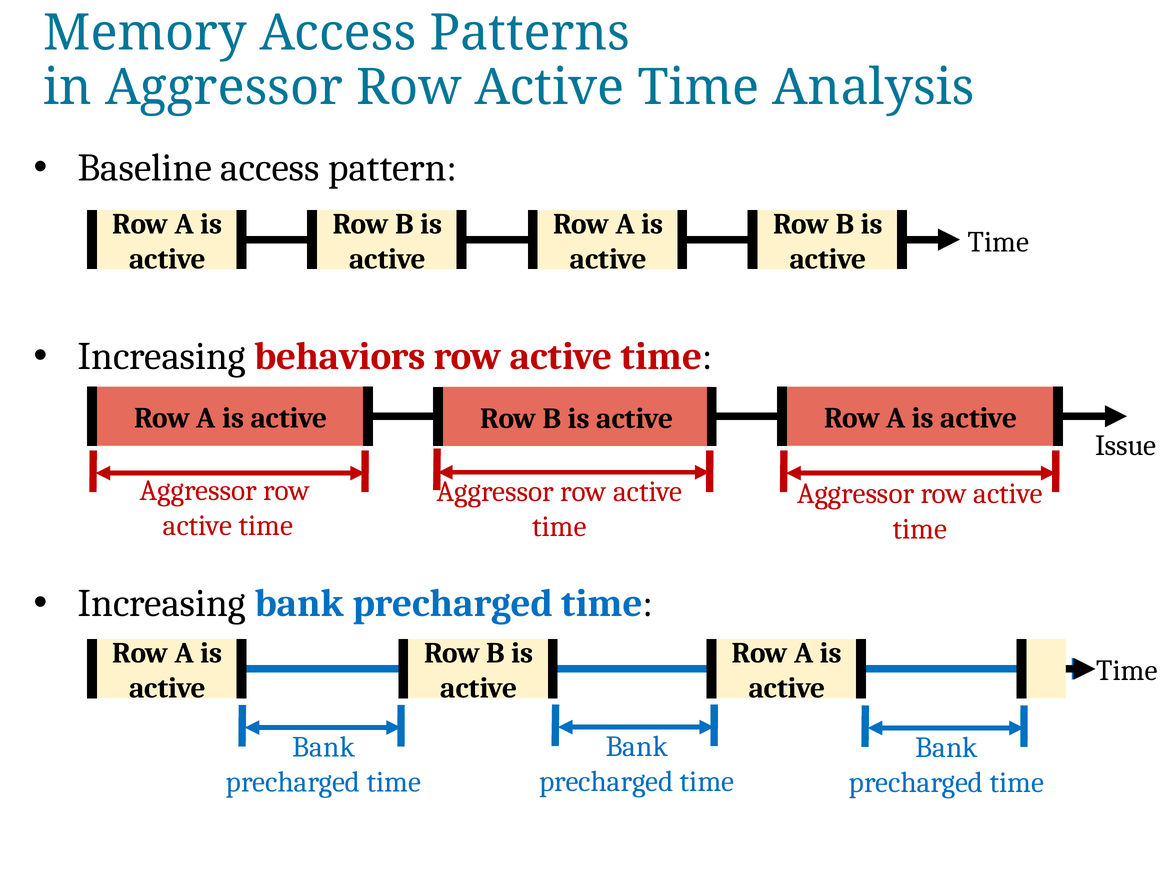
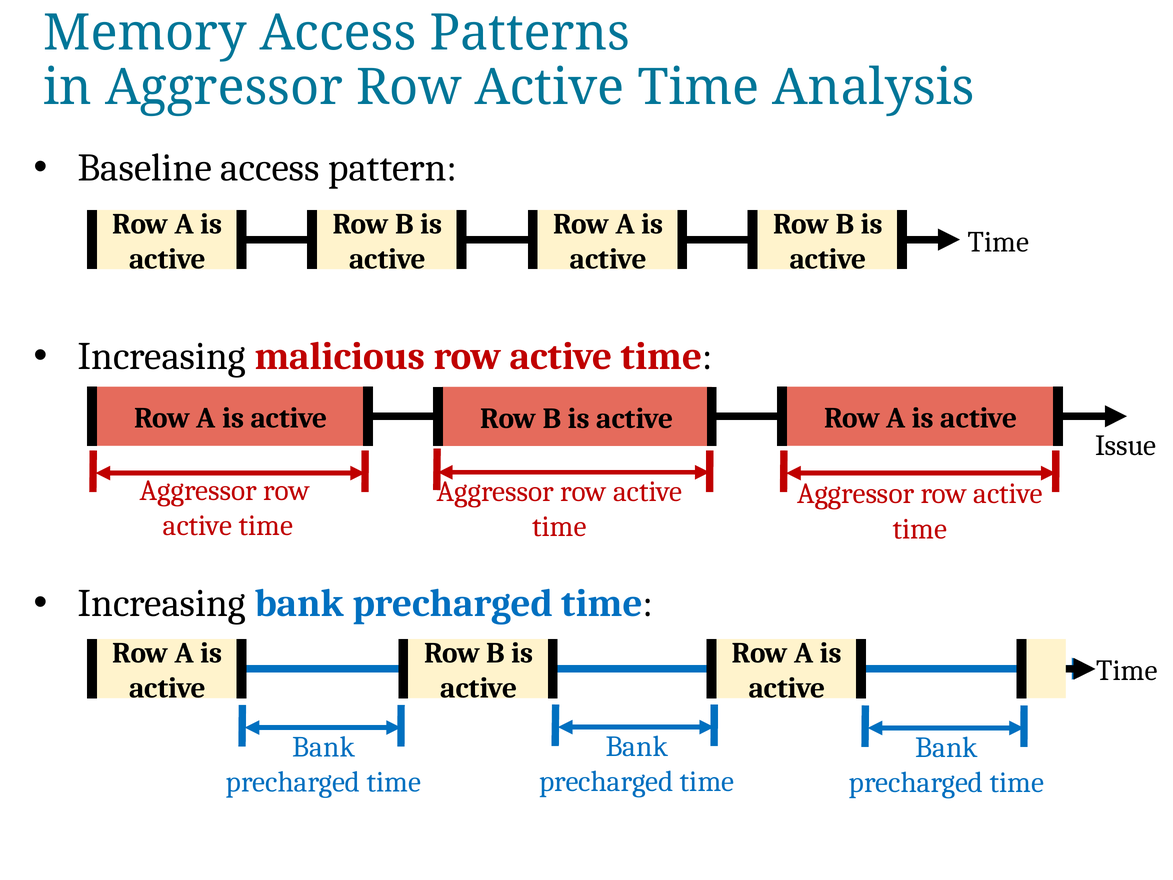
behaviors: behaviors -> malicious (340, 356)
